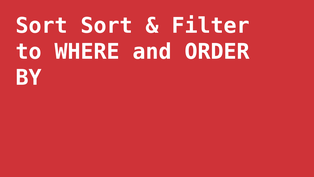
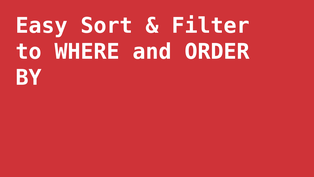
Sort: Sort -> Easy (42, 26)
